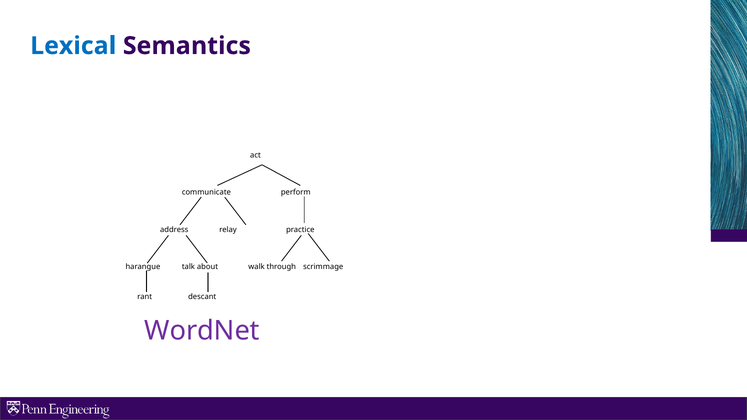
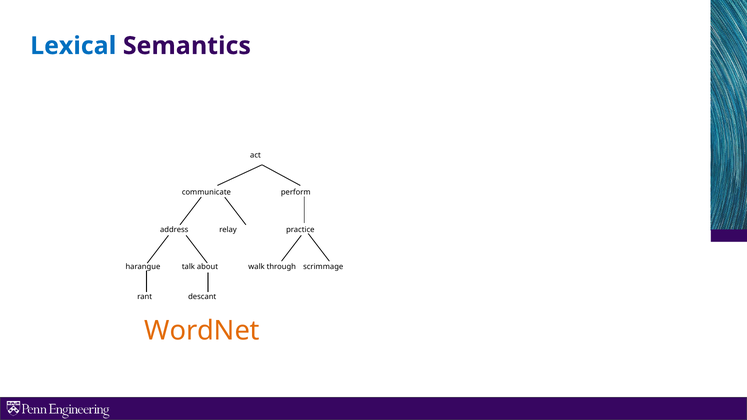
WordNet colour: purple -> orange (202, 331)
